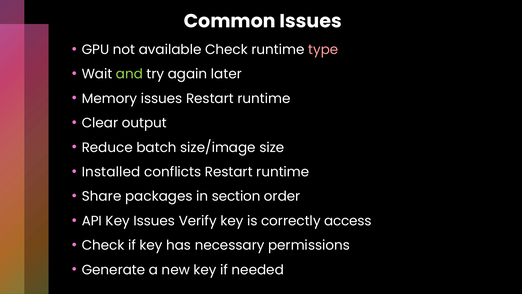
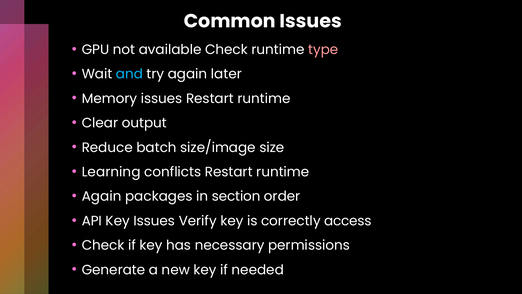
and colour: light green -> light blue (129, 74)
Installed: Installed -> Learning (111, 172)
Share: Share -> Again (102, 196)
